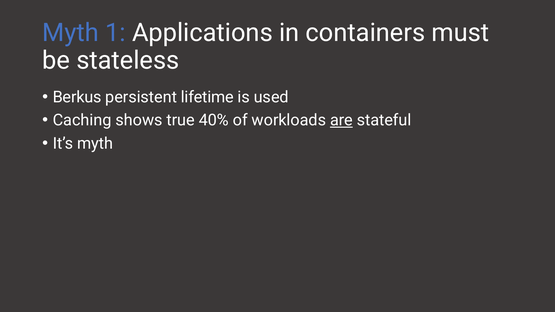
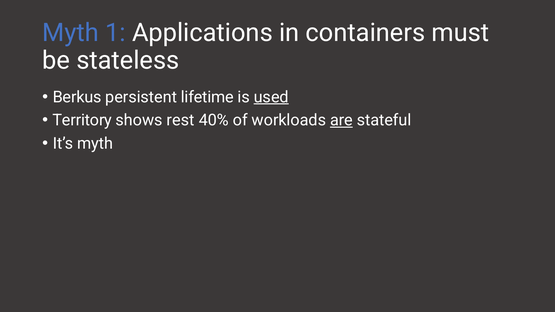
used underline: none -> present (271, 97)
Caching: Caching -> Territory (82, 120)
true: true -> rest (181, 120)
